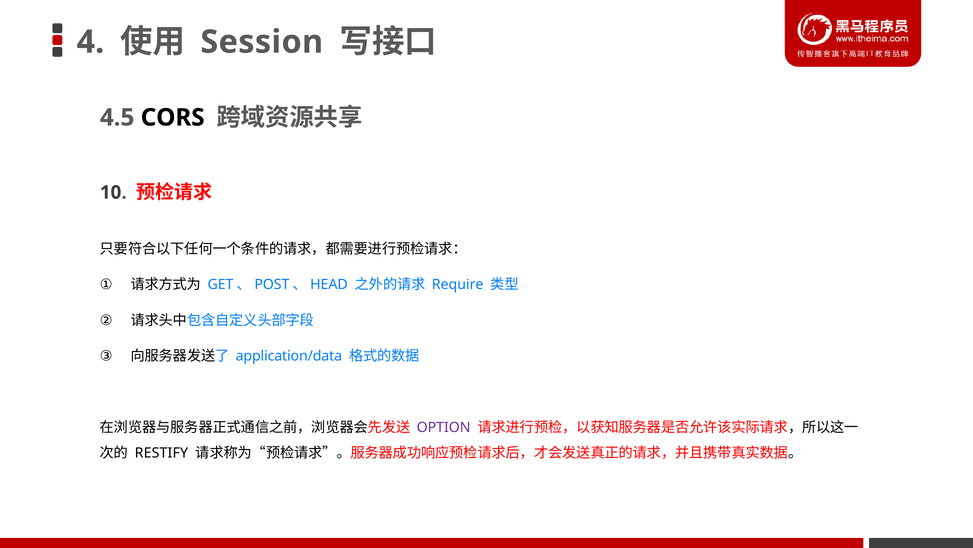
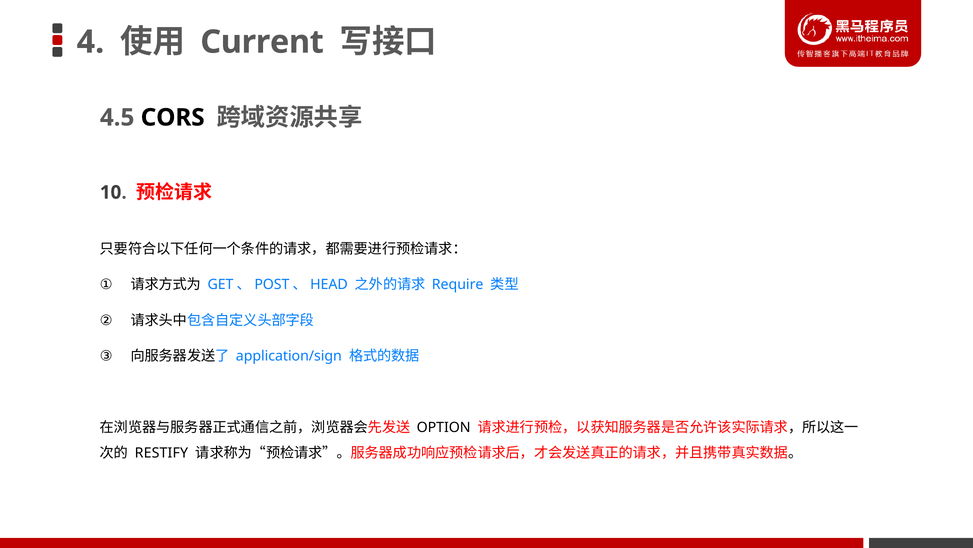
Session: Session -> Current (262, 42)
application/data: application/data -> application/sign (289, 356)
OPTION colour: purple -> black (444, 427)
